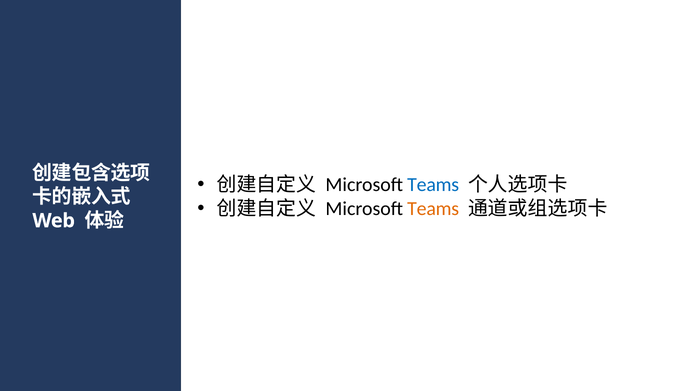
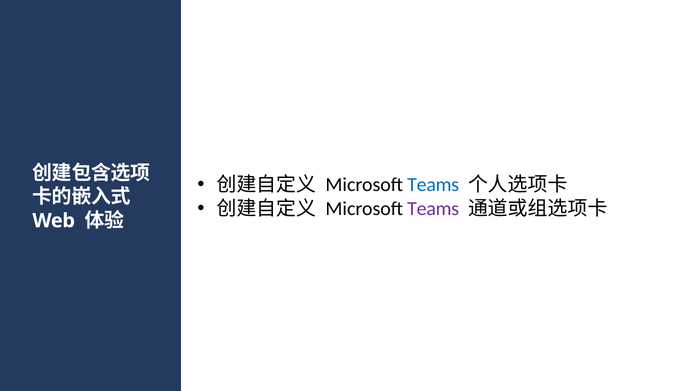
Teams colour: orange -> purple (433, 209)
